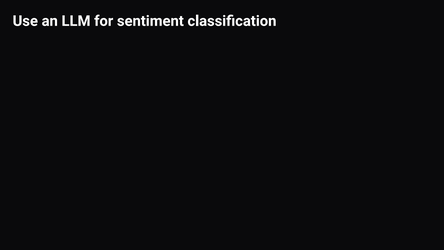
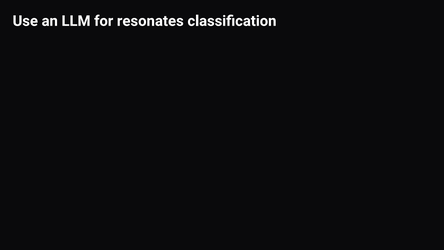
sentiment: sentiment -> resonates (150, 21)
